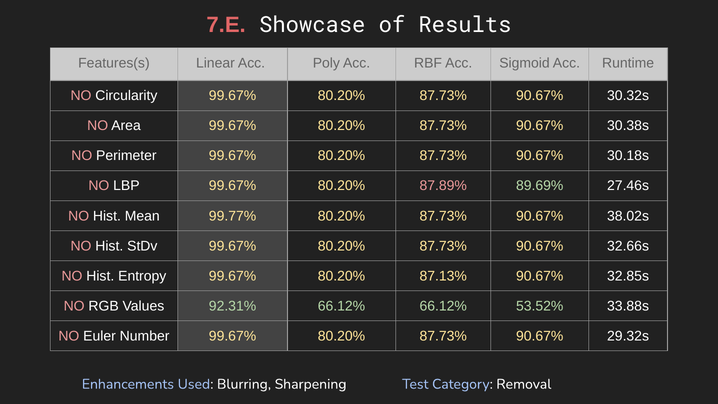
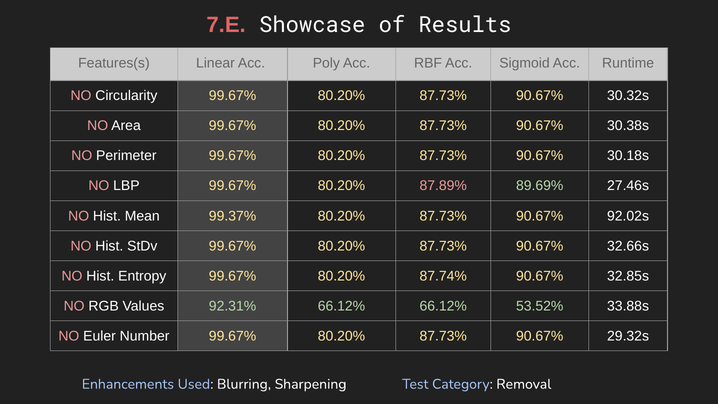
99.77%: 99.77% -> 99.37% (233, 216)
38.02s: 38.02s -> 92.02s (628, 216)
87.13%: 87.13% -> 87.74% (443, 276)
